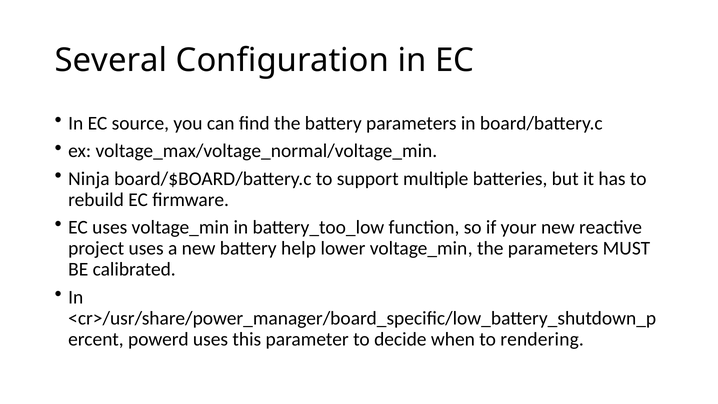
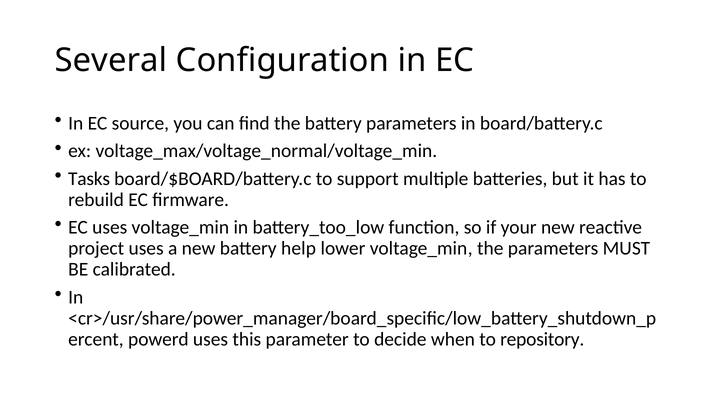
Ninja: Ninja -> Tasks (89, 179)
rendering: rendering -> repository (542, 339)
